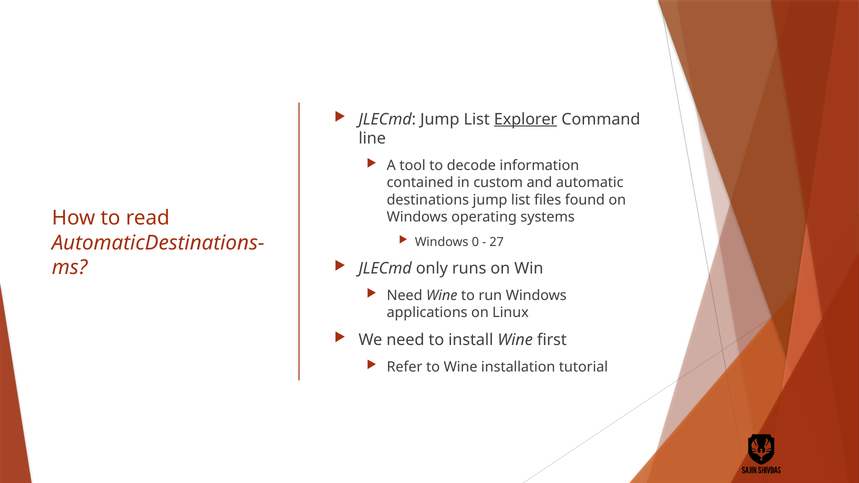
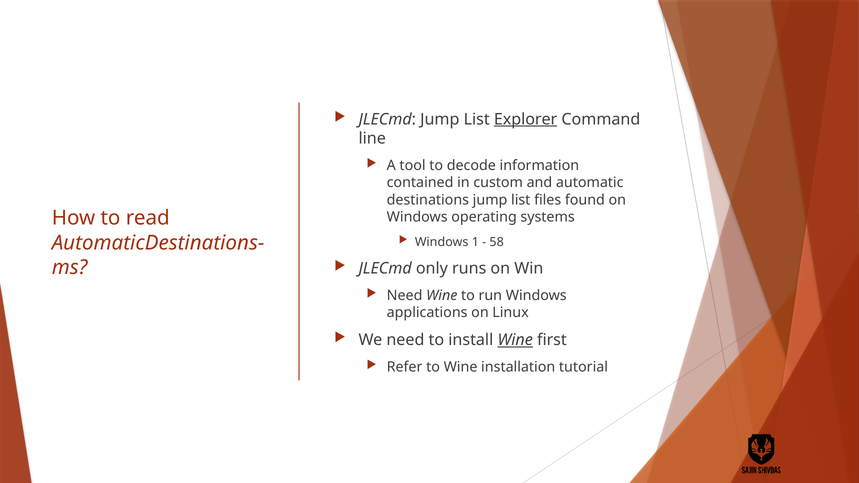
0: 0 -> 1 (475, 242)
27: 27 -> 58 (497, 242)
Wine underline: none -> present (515, 340)
